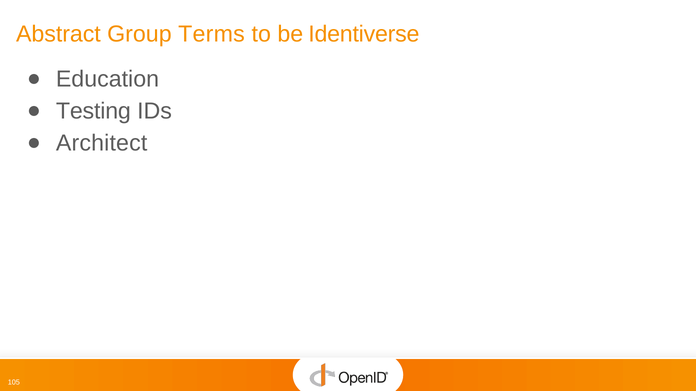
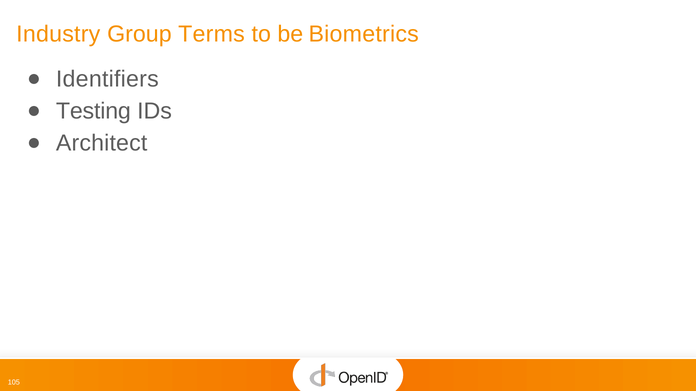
Abstract: Abstract -> Industry (58, 34)
Identiverse: Identiverse -> Biometrics (364, 34)
Education: Education -> Identifiers (107, 79)
